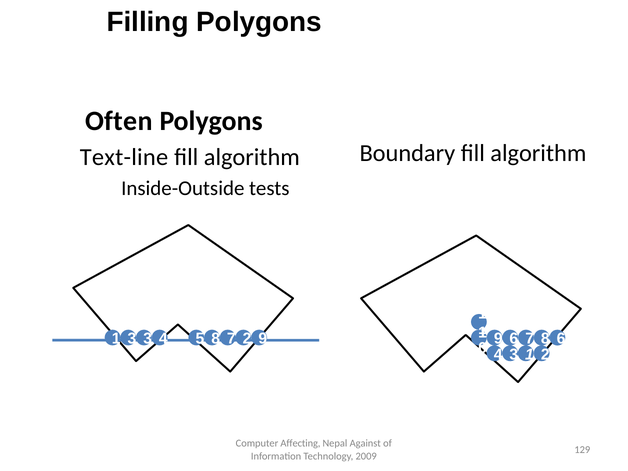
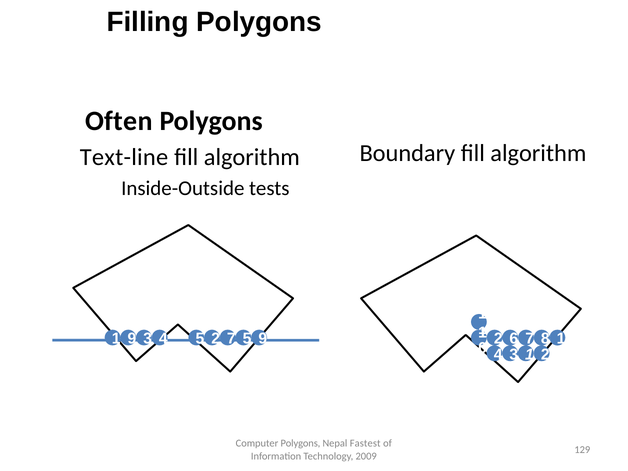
9: 9 -> 2 (498, 339)
1 3: 3 -> 9 (132, 339)
5 8: 8 -> 2 (216, 339)
7 2: 2 -> 5 (247, 339)
8 6: 6 -> 1 (561, 339)
Computer Affecting: Affecting -> Polygons (300, 444)
Against: Against -> Fastest (365, 444)
